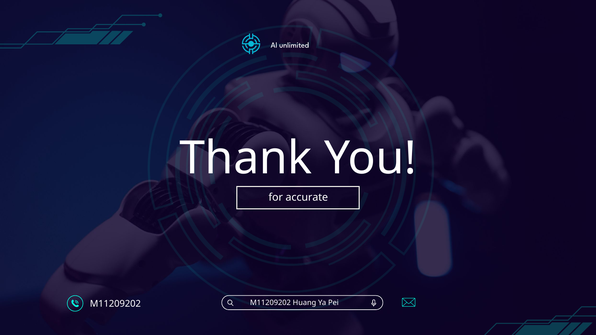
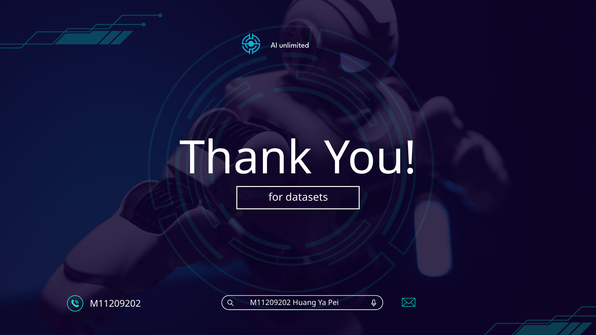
accurate: accurate -> datasets (307, 198)
